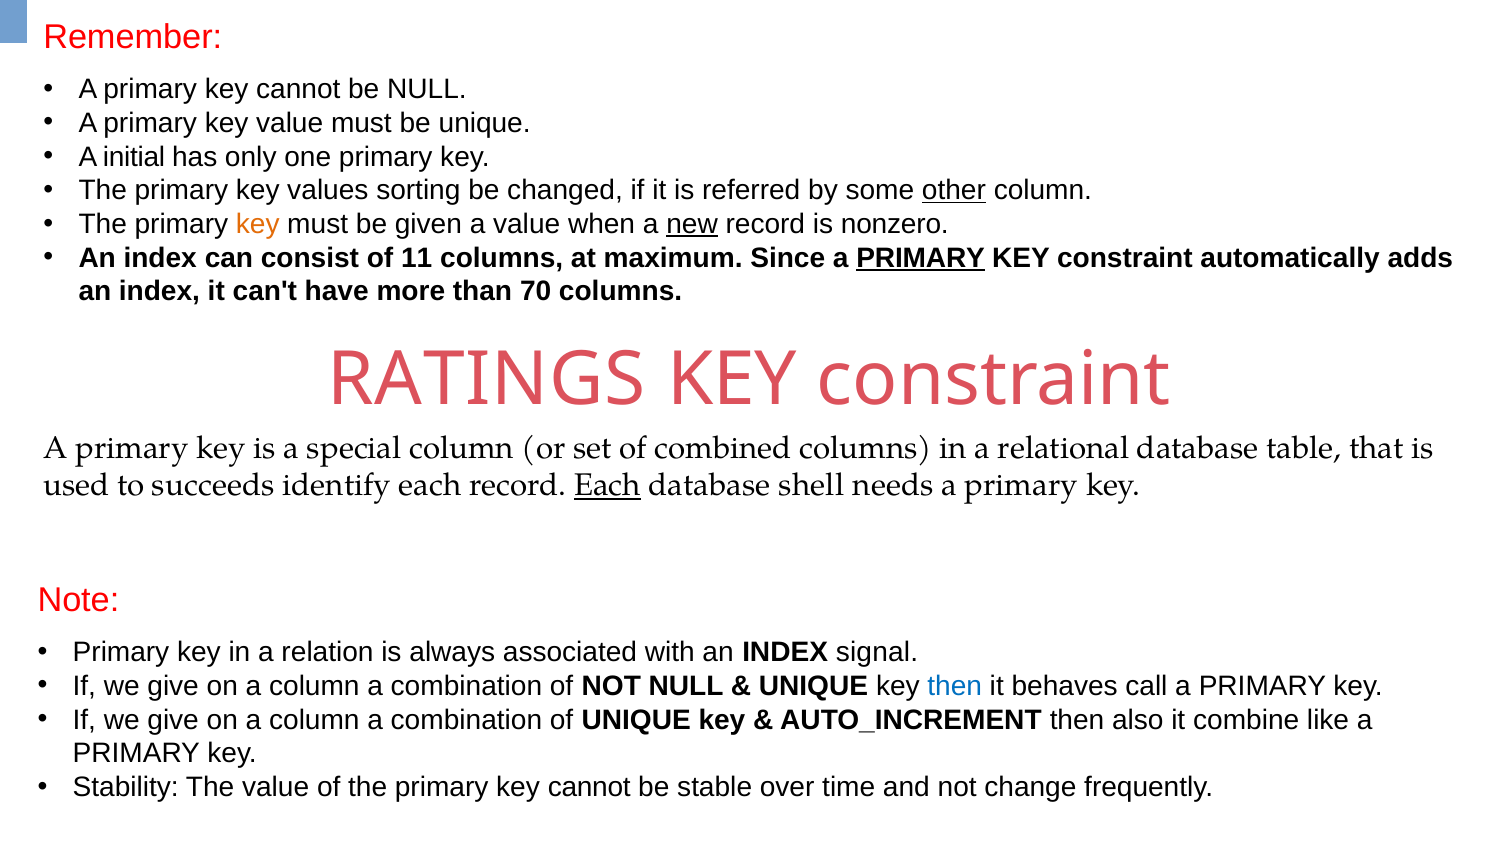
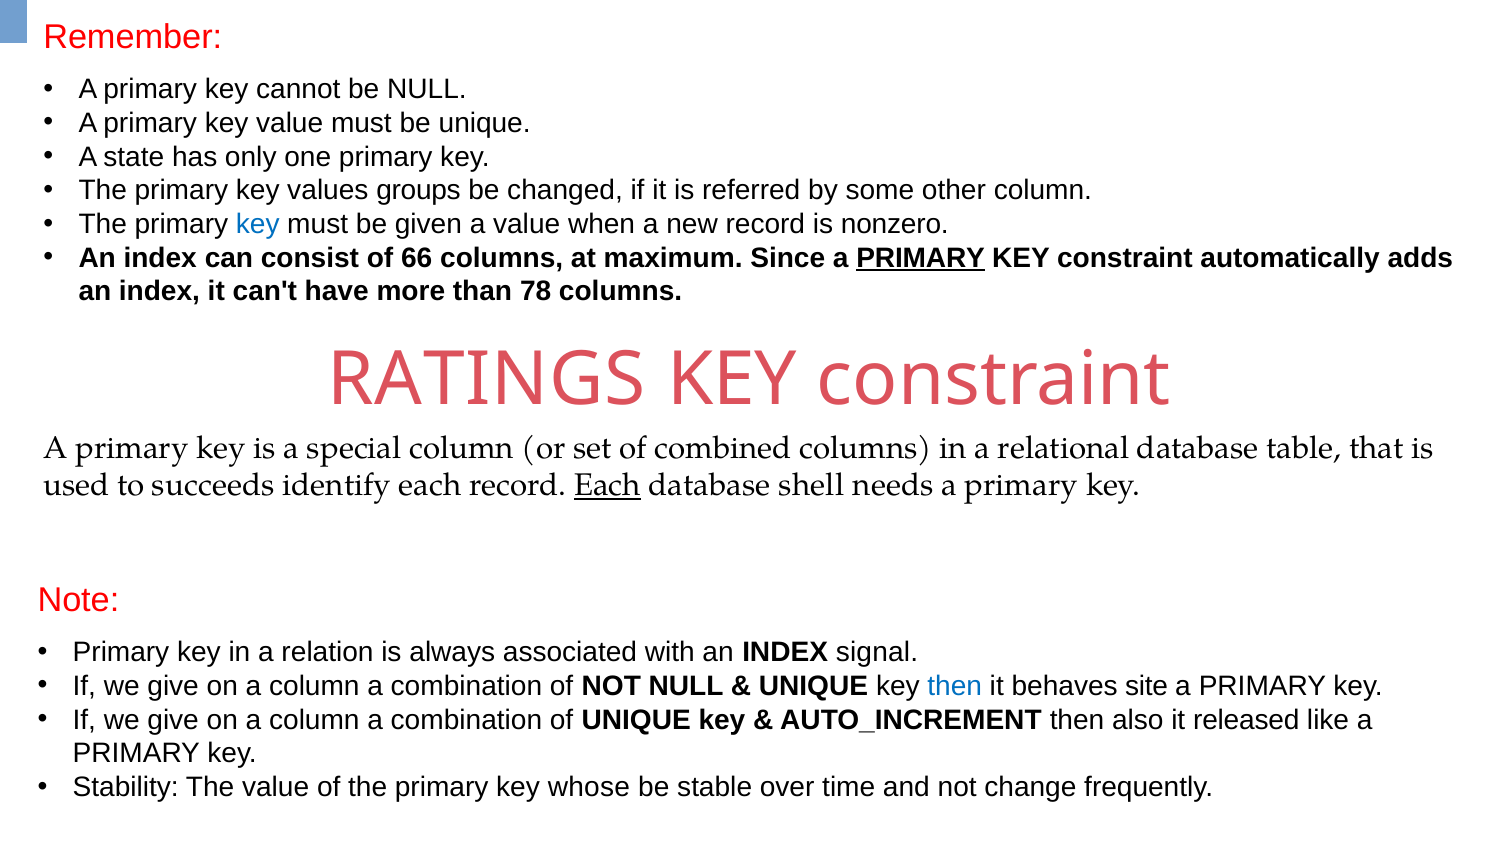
initial: initial -> state (134, 157)
sorting: sorting -> groups (418, 190)
other underline: present -> none (954, 190)
key colour: orange -> blue (258, 224)
new underline: present -> none (692, 224)
11: 11 -> 66 (417, 258)
70: 70 -> 78 (536, 292)
call: call -> site (1147, 686)
combine: combine -> released (1246, 720)
the primary key cannot: cannot -> whose (589, 787)
